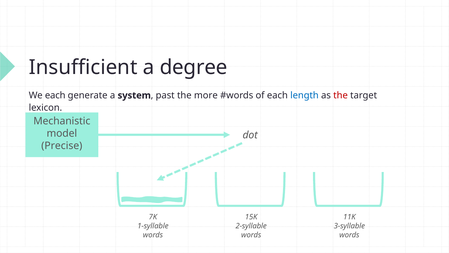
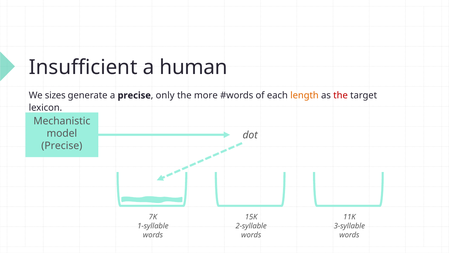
degree: degree -> human (194, 67)
We each: each -> sizes (55, 95)
a system: system -> precise (134, 95)
past: past -> only (165, 95)
length colour: blue -> orange (304, 95)
